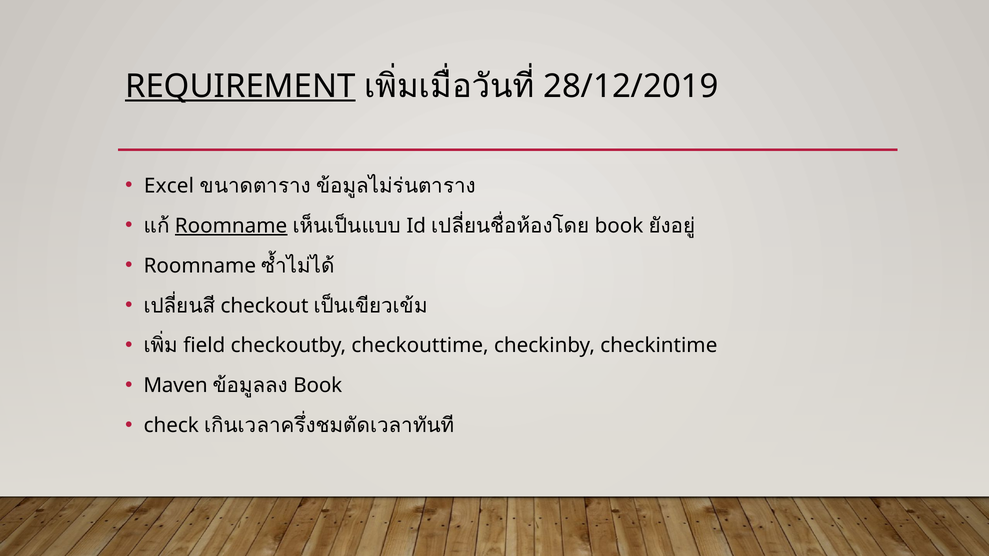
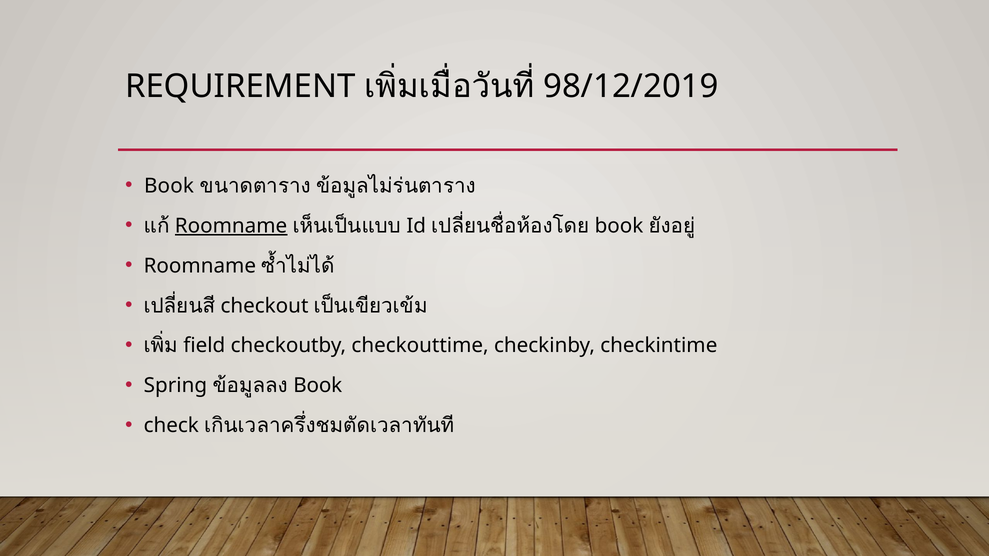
REQUIREMENT underline: present -> none (240, 87)
28/12/2019: 28/12/2019 -> 98/12/2019 (631, 87)
Excel: Excel -> Book (169, 186)
Maven: Maven -> Spring (175, 386)
